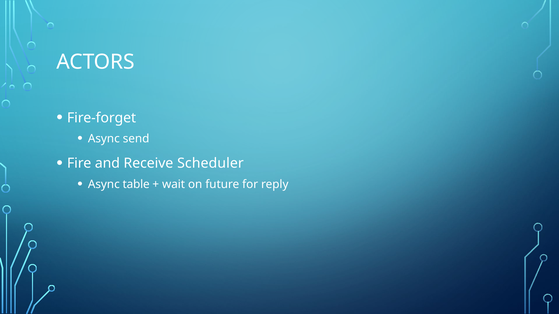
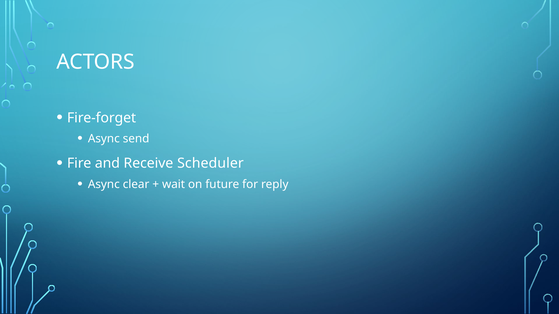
table: table -> clear (136, 185)
